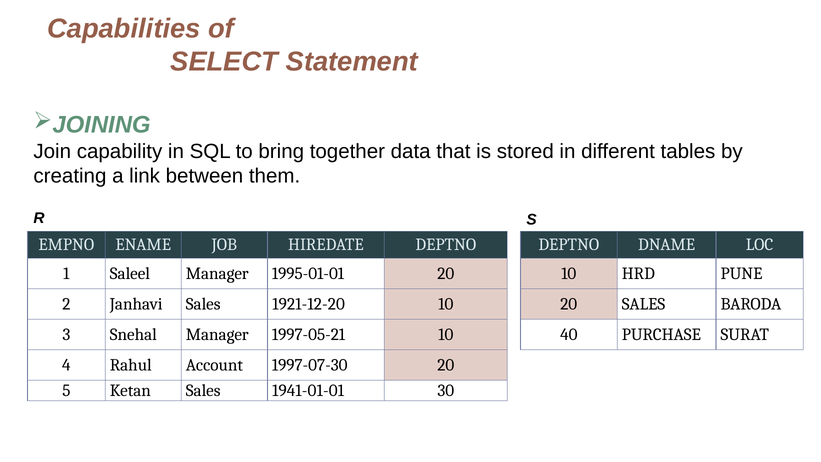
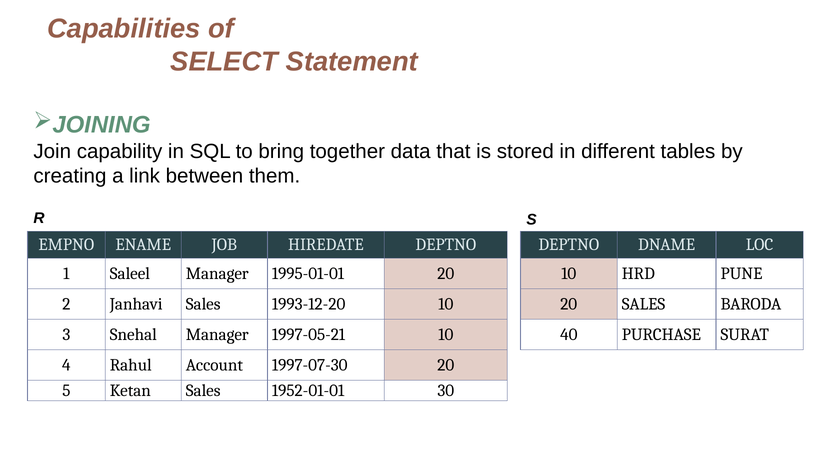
1921-12-20: 1921-12-20 -> 1993-12-20 (309, 304)
1941-01-01: 1941-01-01 -> 1952-01-01 (308, 390)
